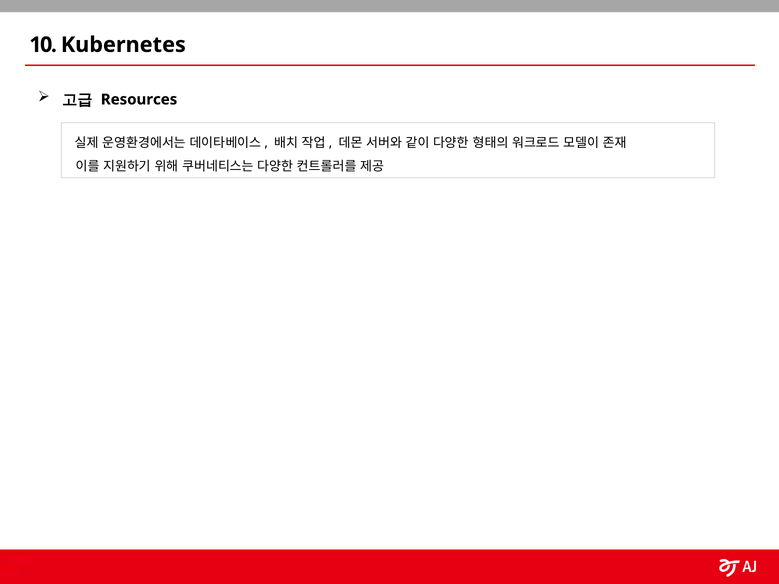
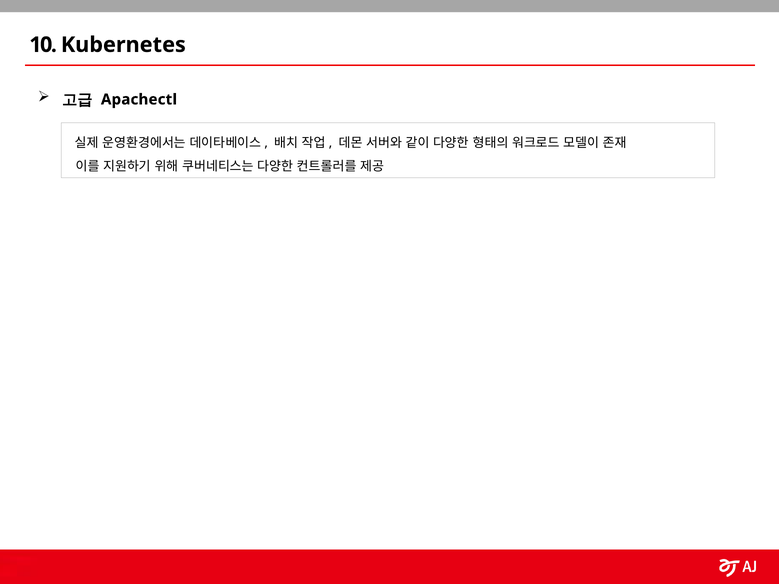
Resources: Resources -> Apachectl (139, 100)
